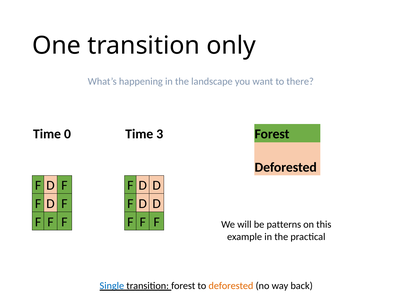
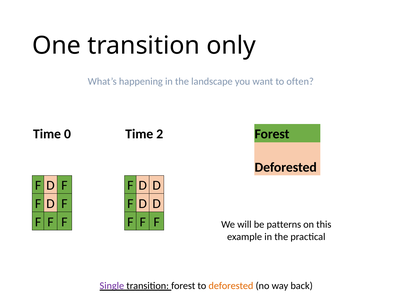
there: there -> often (300, 81)
3: 3 -> 2 (160, 134)
Single colour: blue -> purple (112, 286)
